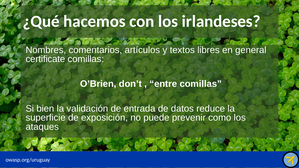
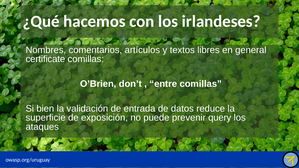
como: como -> query (220, 118)
